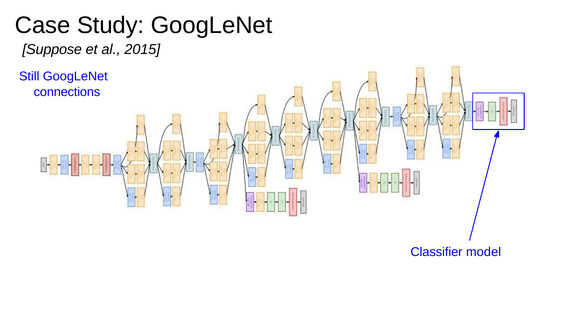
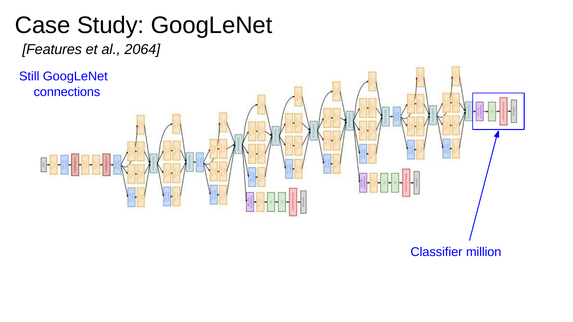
Suppose: Suppose -> Features (52, 49)
2015: 2015 -> 2064 (142, 49)
model: model -> million (484, 252)
